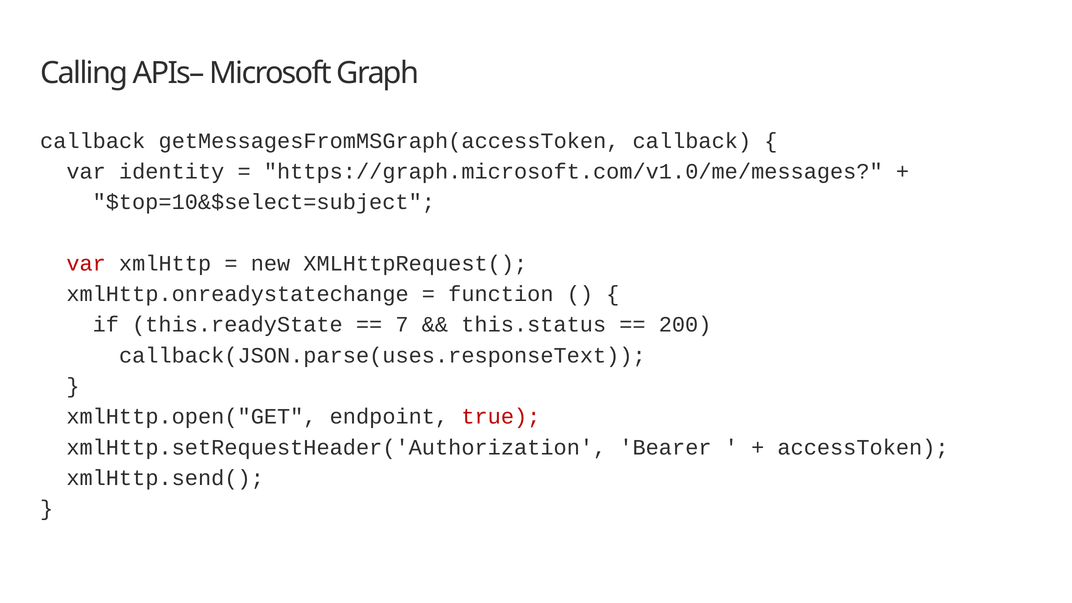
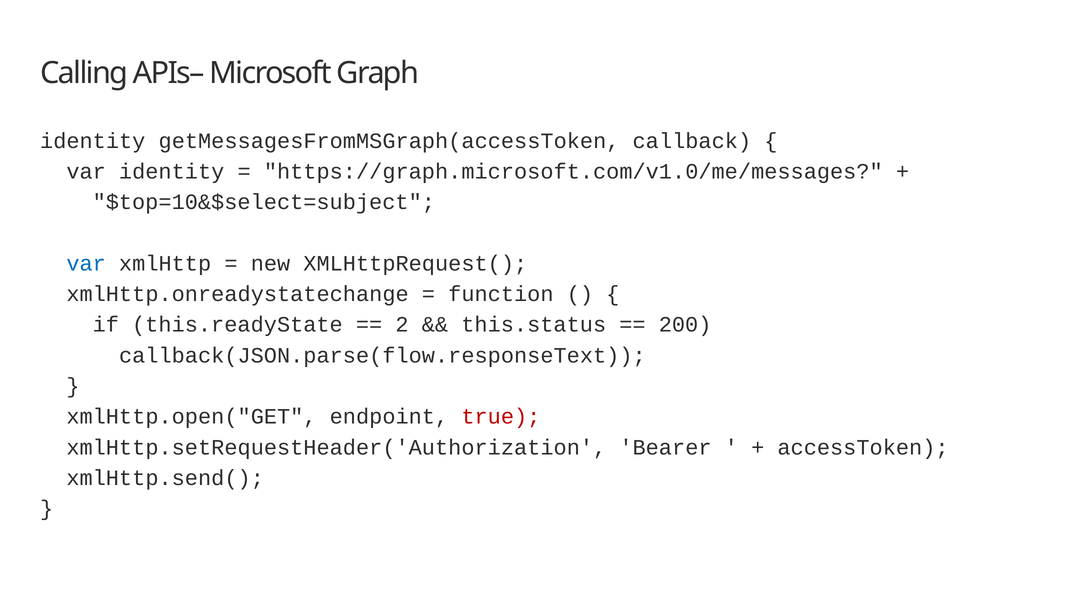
callback: callback -> identity (93, 141)
var colour: red -> blue (86, 263)
7: 7 -> 2 (402, 325)
callback(JSON.parse(uses.responseText: callback(JSON.parse(uses.responseText -> callback(JSON.parse(flow.responseText (382, 355)
